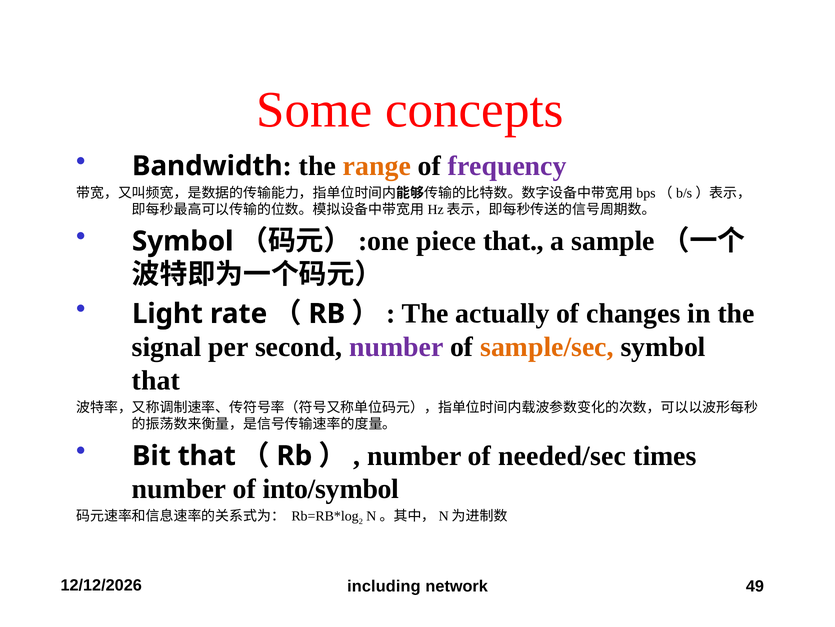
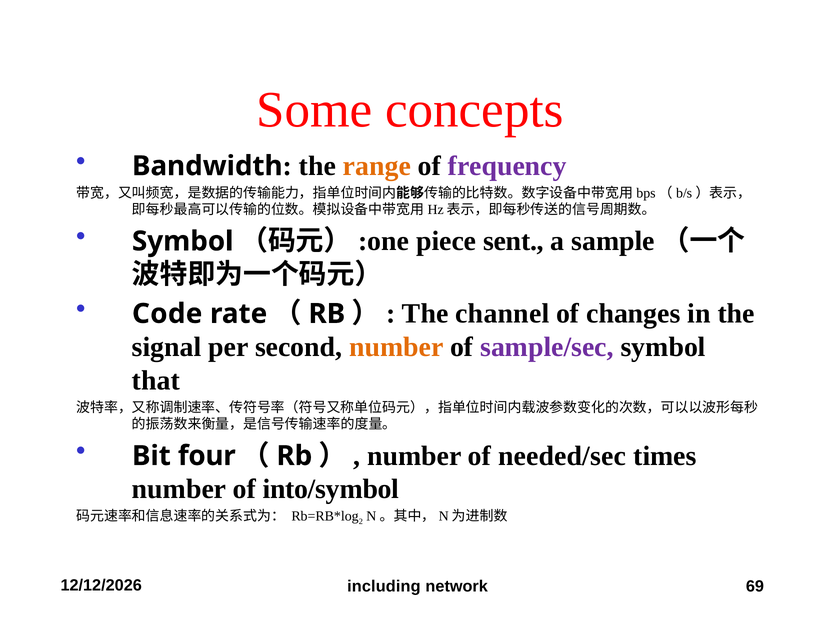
piece that: that -> sent (514, 241)
Light: Light -> Code (167, 313)
actually: actually -> channel (502, 313)
number colour: purple -> orange (396, 347)
sample/sec colour: orange -> purple (547, 347)
Bit that: that -> four (207, 455)
49: 49 -> 69 (755, 586)
